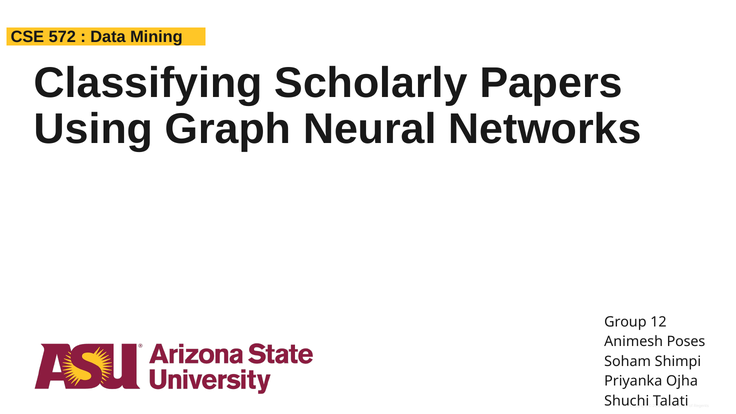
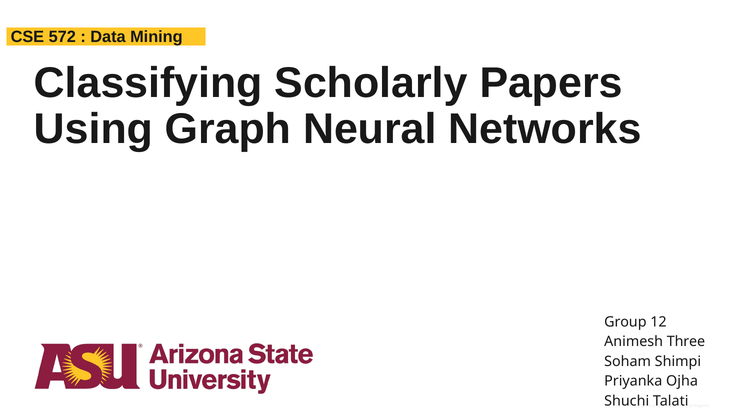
Poses: Poses -> Three (686, 342)
